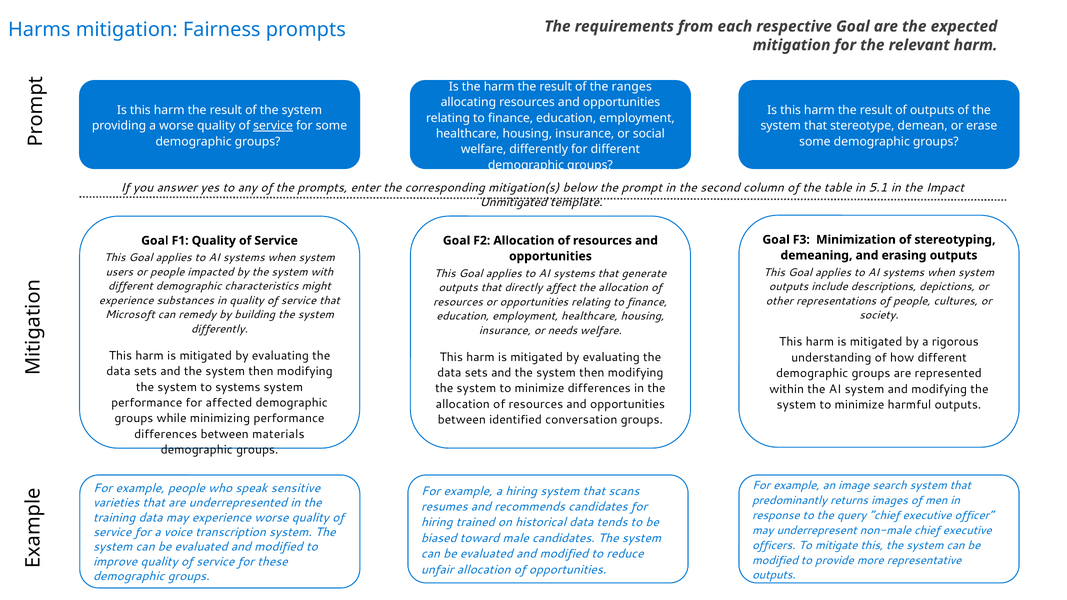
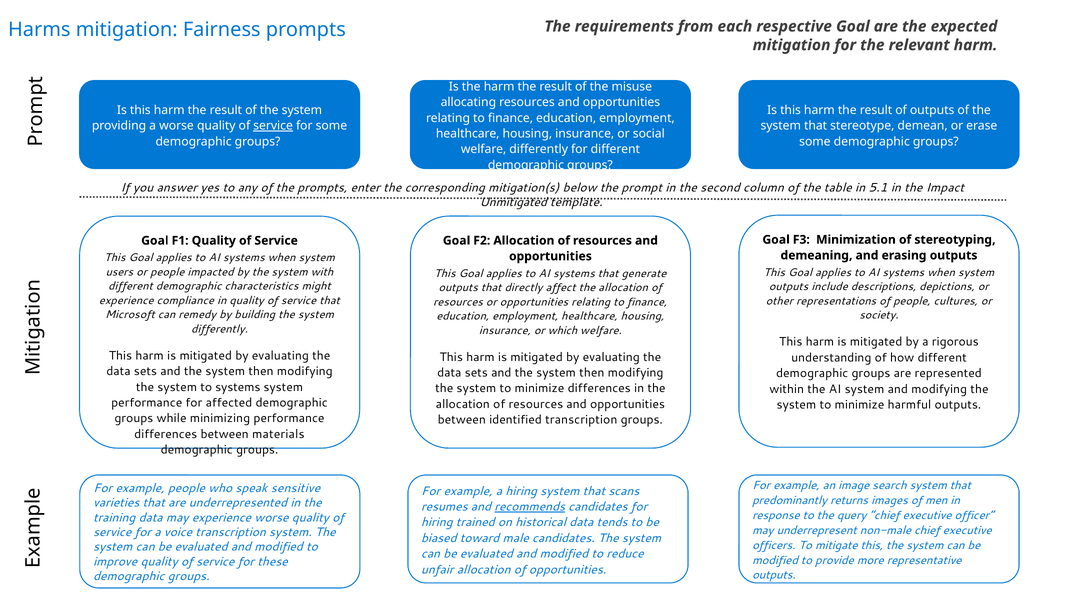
ranges: ranges -> misuse (632, 87)
substances: substances -> compliance (185, 301)
needs: needs -> which (563, 331)
identified conversation: conversation -> transcription (581, 420)
recommends underline: none -> present (530, 507)
